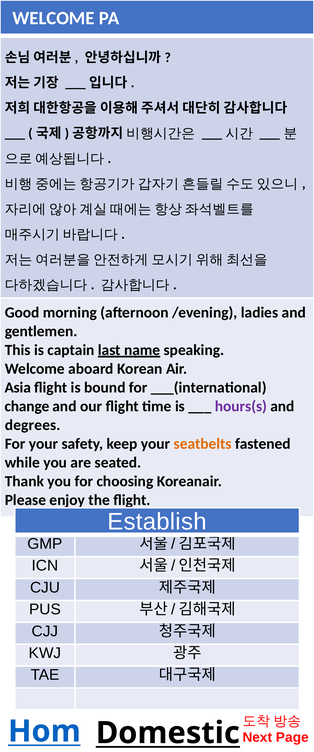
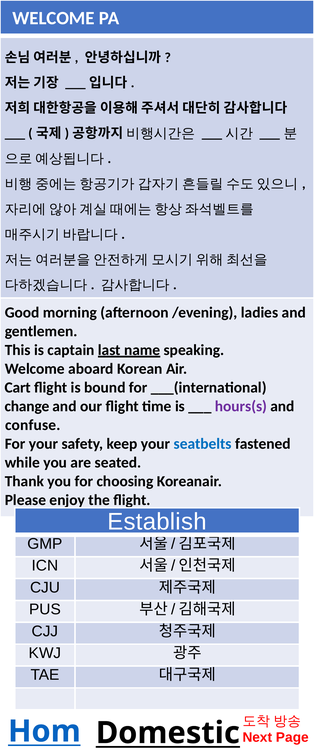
Asia: Asia -> Cart (18, 387)
degrees: degrees -> confuse (33, 425)
seatbelts colour: orange -> blue (203, 443)
